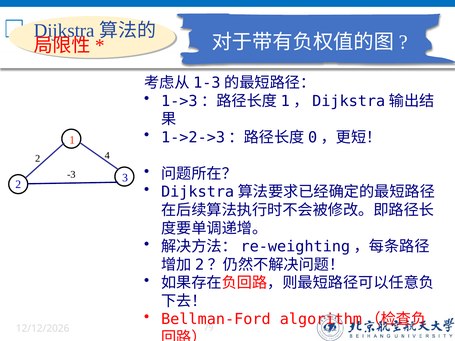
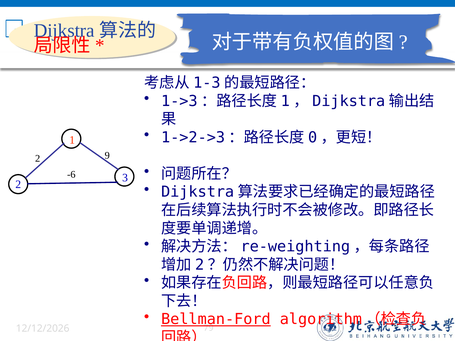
4: 4 -> 9 (107, 156)
-3: -3 -> -6 (71, 174)
Bellman-Ford underline: none -> present (216, 320)
